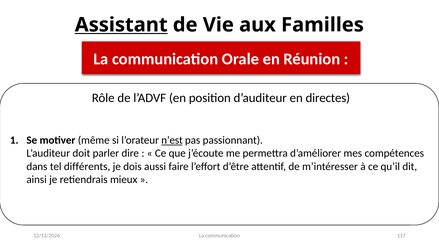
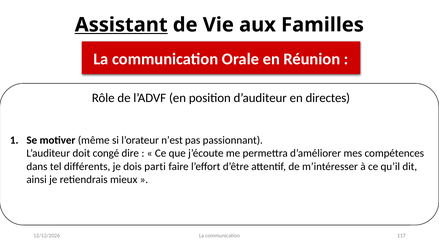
n’est underline: present -> none (172, 140)
parler: parler -> congé (106, 153)
aussi: aussi -> parti (155, 166)
